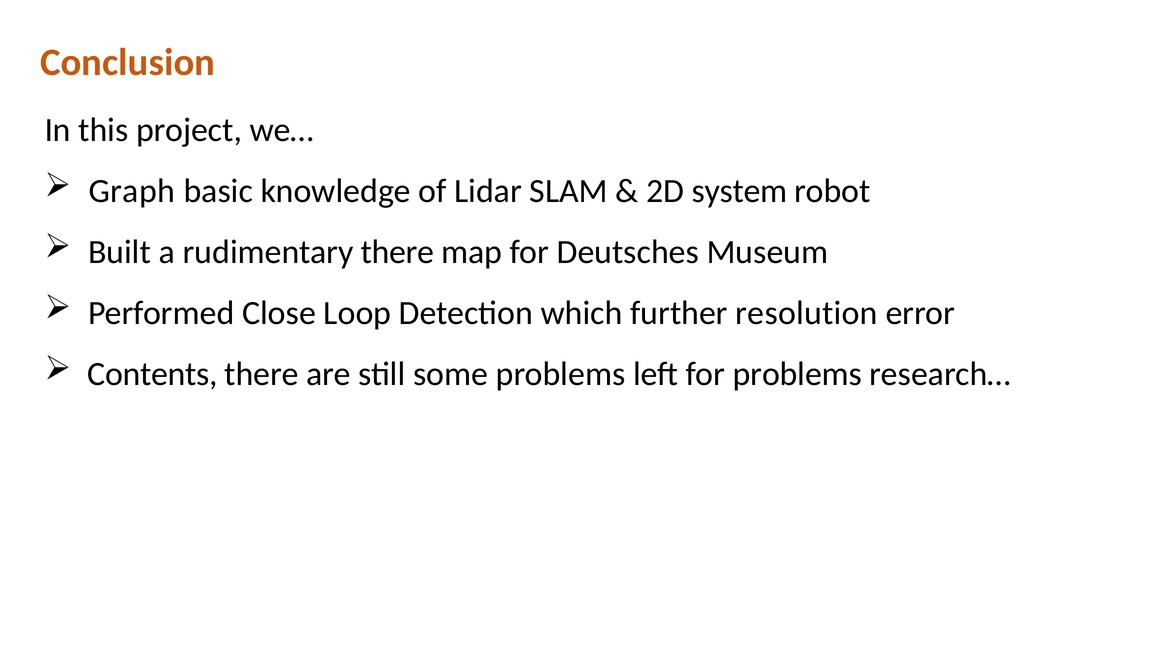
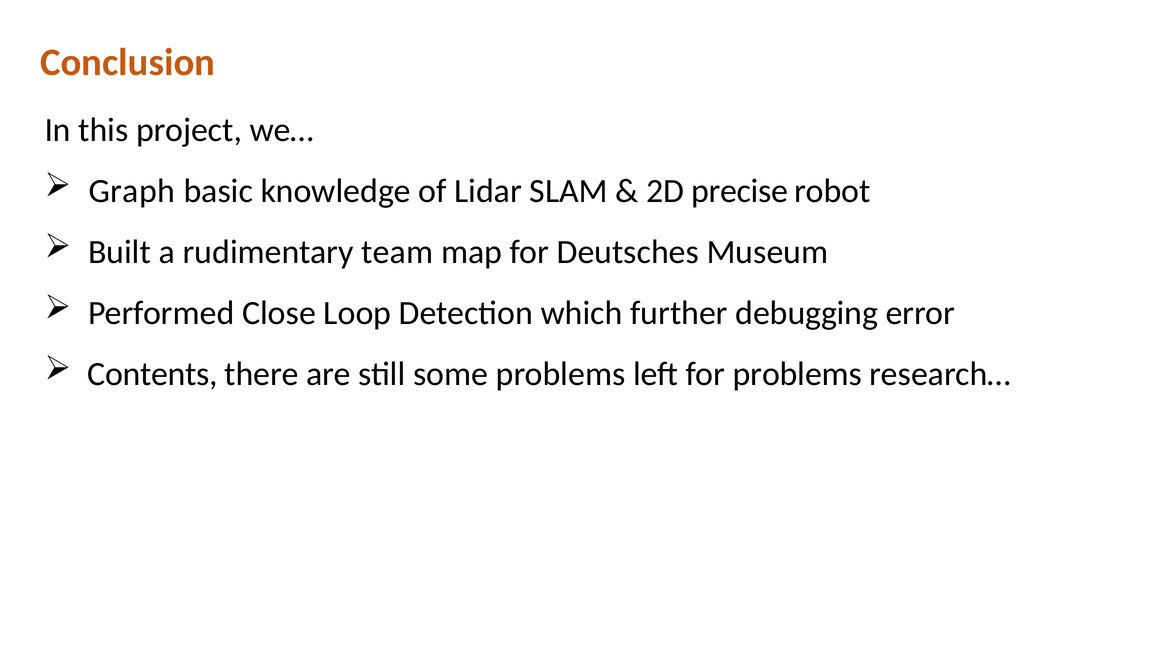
system: system -> precise (740, 191)
rudimentary there: there -> team (397, 252)
resolution: resolution -> debugging (807, 313)
